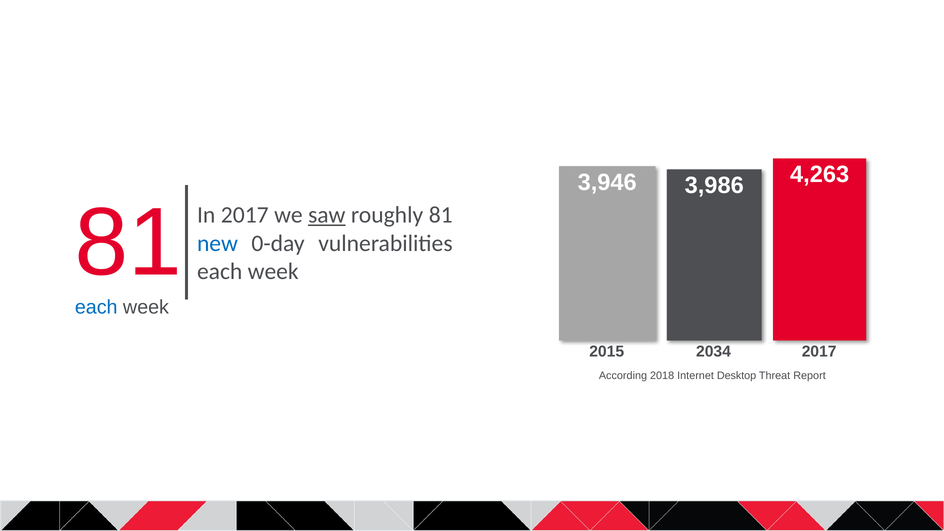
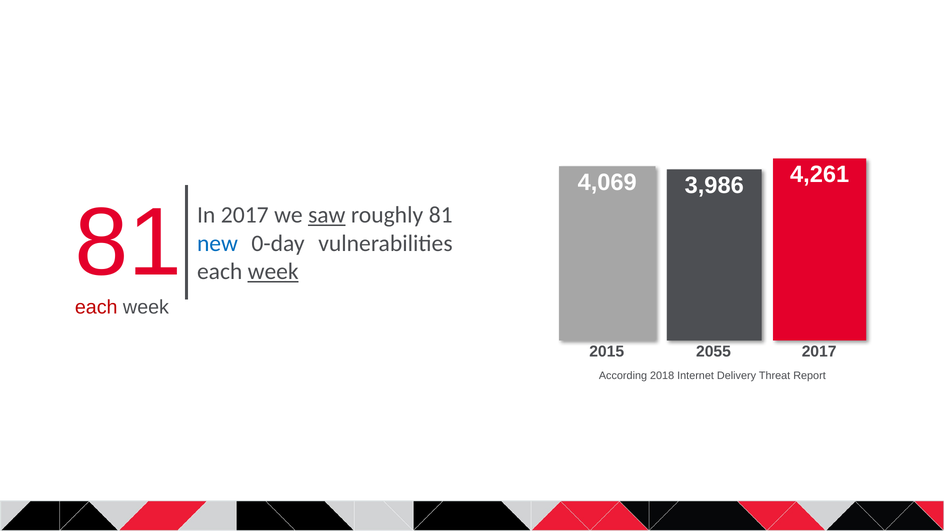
3,946: 3,946 -> 4,069 (607, 182)
4,263: 4,263 -> 4,261 (820, 175)
week underline: none -> present (273, 272)
each colour: blue -> red (96, 307)
2034: 2034 -> 2055 (714, 352)
Desktop: Desktop -> Delivery (737, 376)
